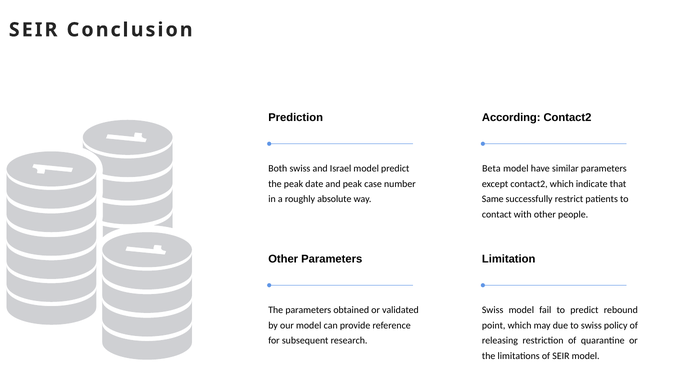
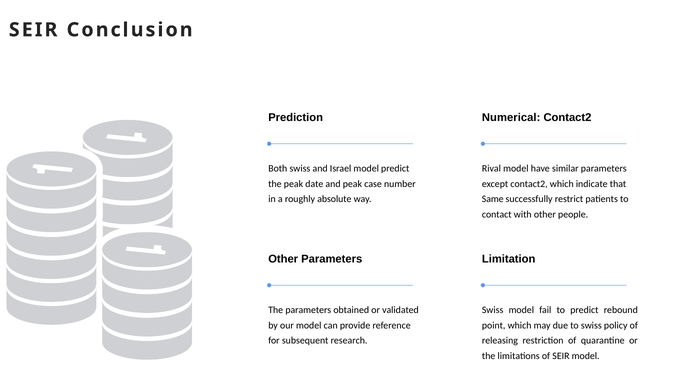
According: According -> Numerical (511, 117)
Beta: Beta -> Rival (491, 169)
